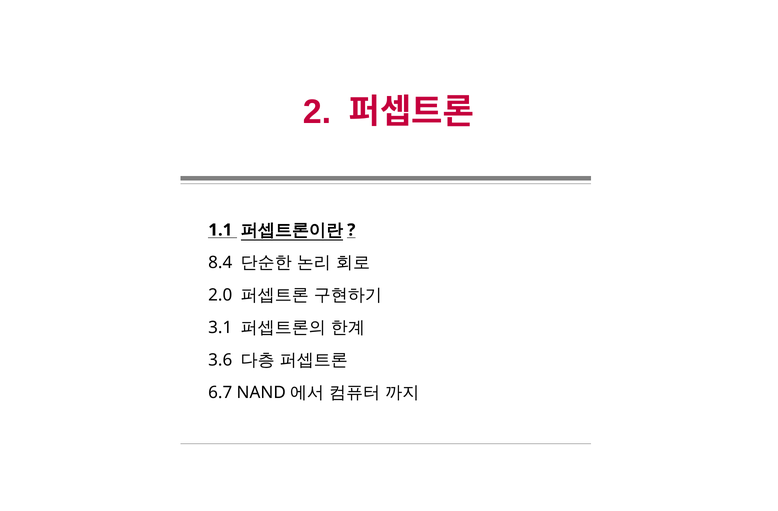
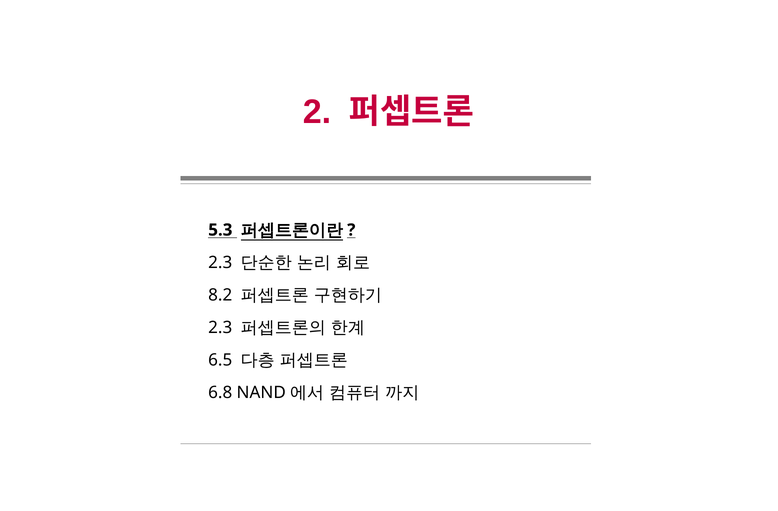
1.1: 1.1 -> 5.3 (220, 230)
8.4: 8.4 -> 2.3 (220, 263)
2.0: 2.0 -> 8.2 (220, 295)
3.1: 3.1 -> 2.3 (220, 328)
3.6: 3.6 -> 6.5 (220, 360)
6.7: 6.7 -> 6.8 (220, 393)
